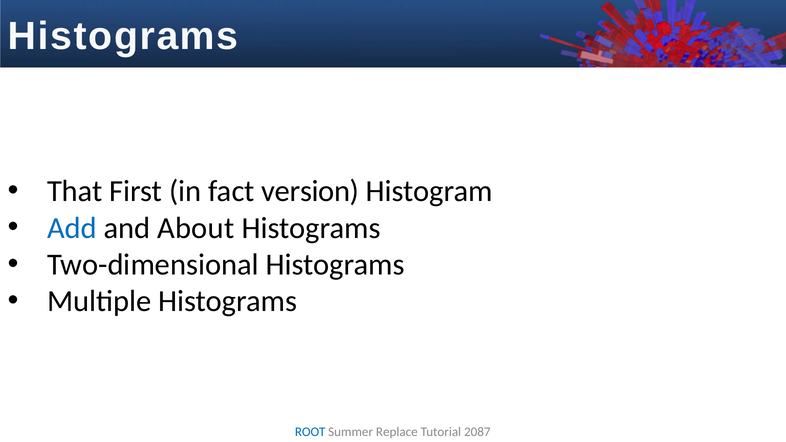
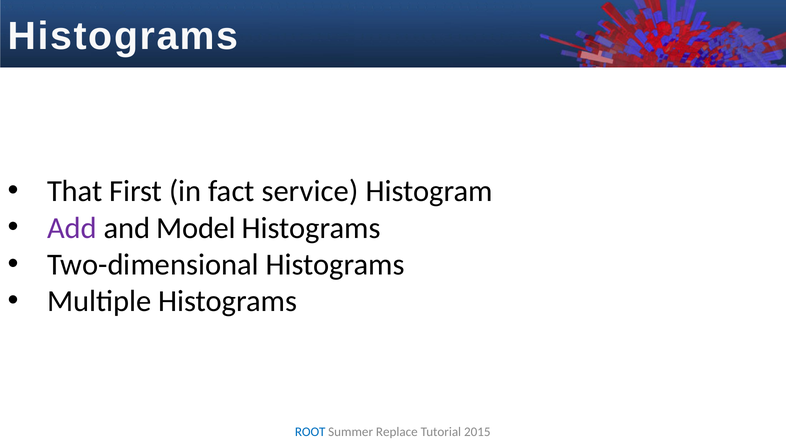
version: version -> service (310, 191)
Add colour: blue -> purple (72, 228)
About: About -> Model (196, 228)
2087: 2087 -> 2015 (477, 432)
